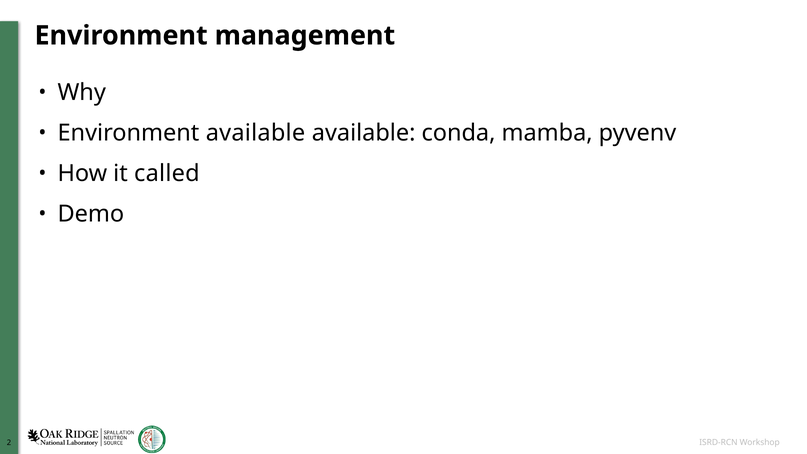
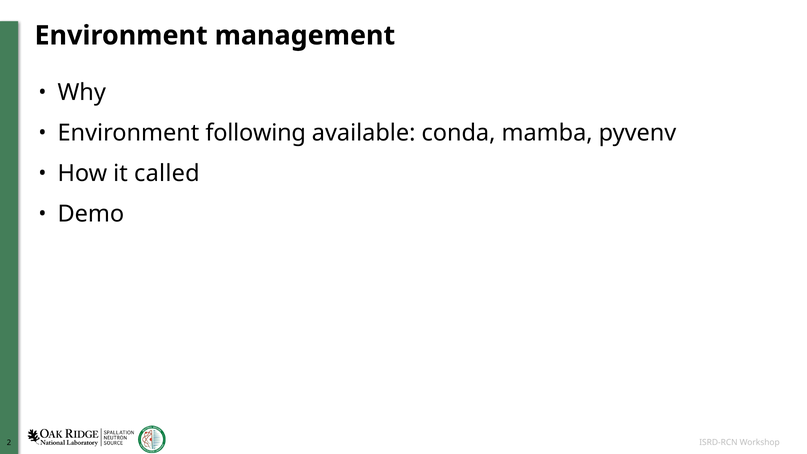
Environment available: available -> following (256, 133)
